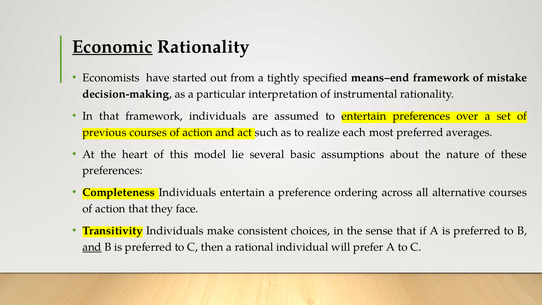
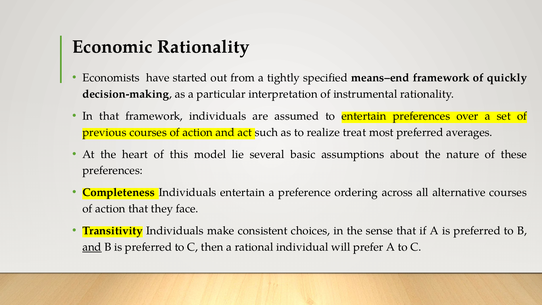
Economic underline: present -> none (112, 47)
mistake: mistake -> quickly (507, 78)
each: each -> treat (354, 132)
